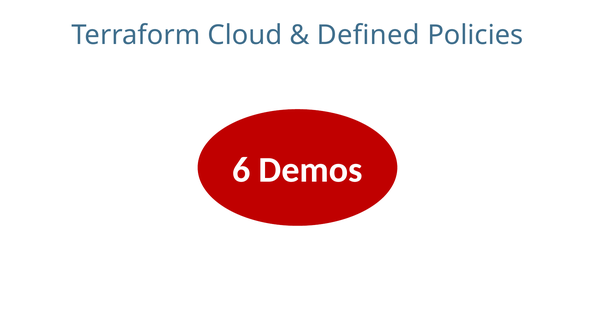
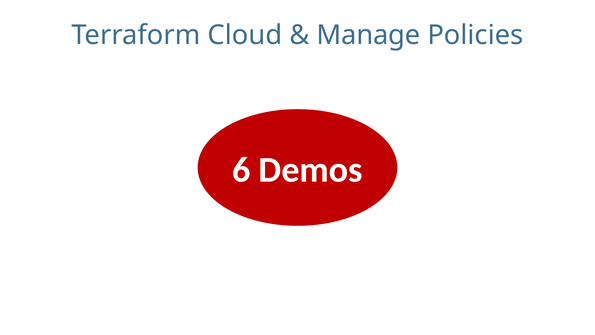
Defined: Defined -> Manage (368, 35)
